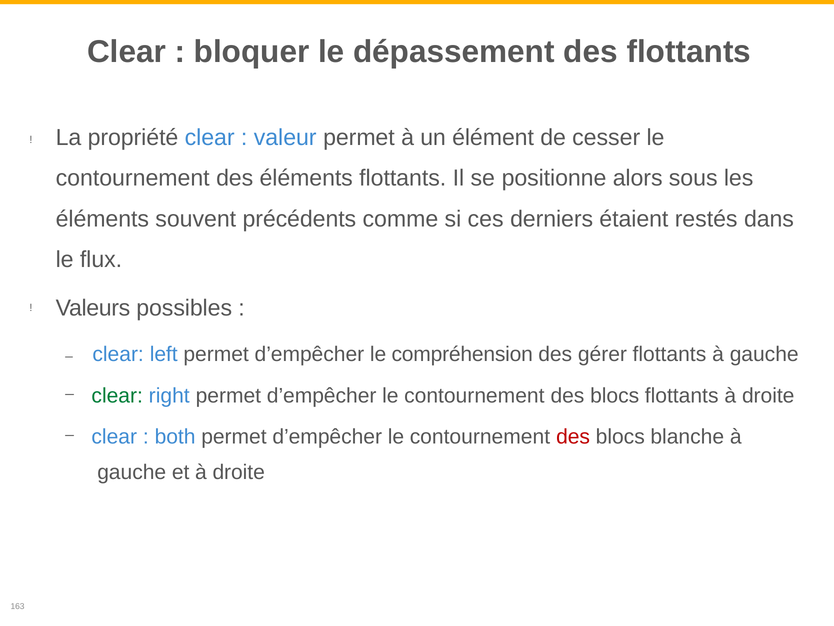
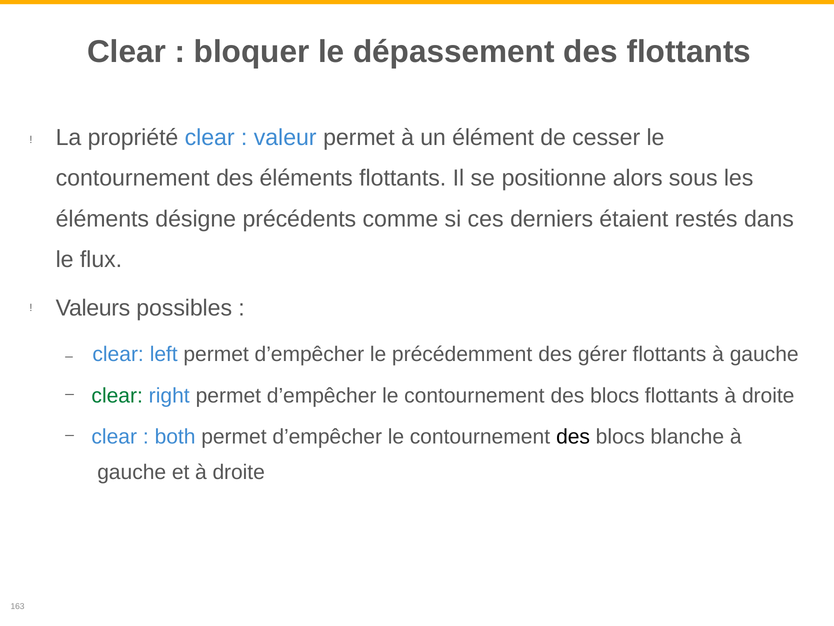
souvent: souvent -> désigne (196, 219)
compréhension: compréhension -> précédemment (462, 354)
des colour: red -> black (573, 437)
